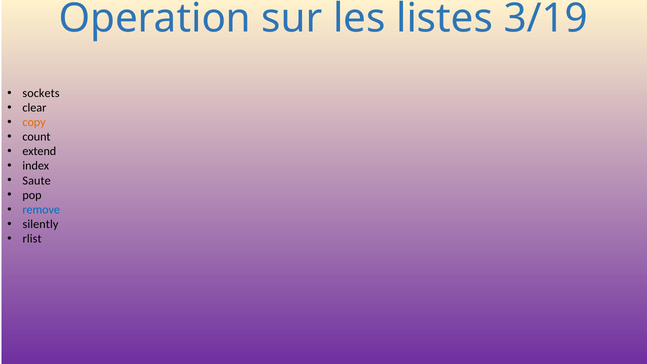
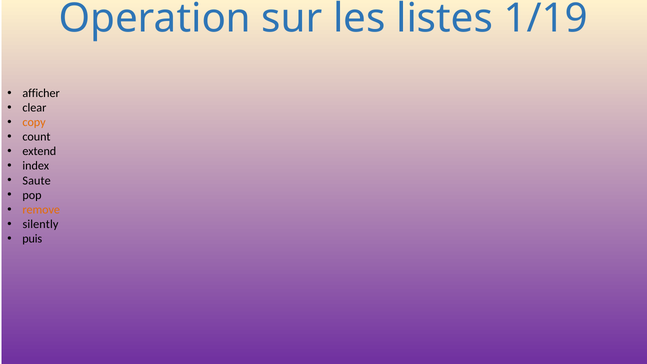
3/19: 3/19 -> 1/19 (546, 19)
sockets: sockets -> afficher (41, 93)
remove colour: blue -> orange (41, 210)
rlist: rlist -> puis (32, 239)
